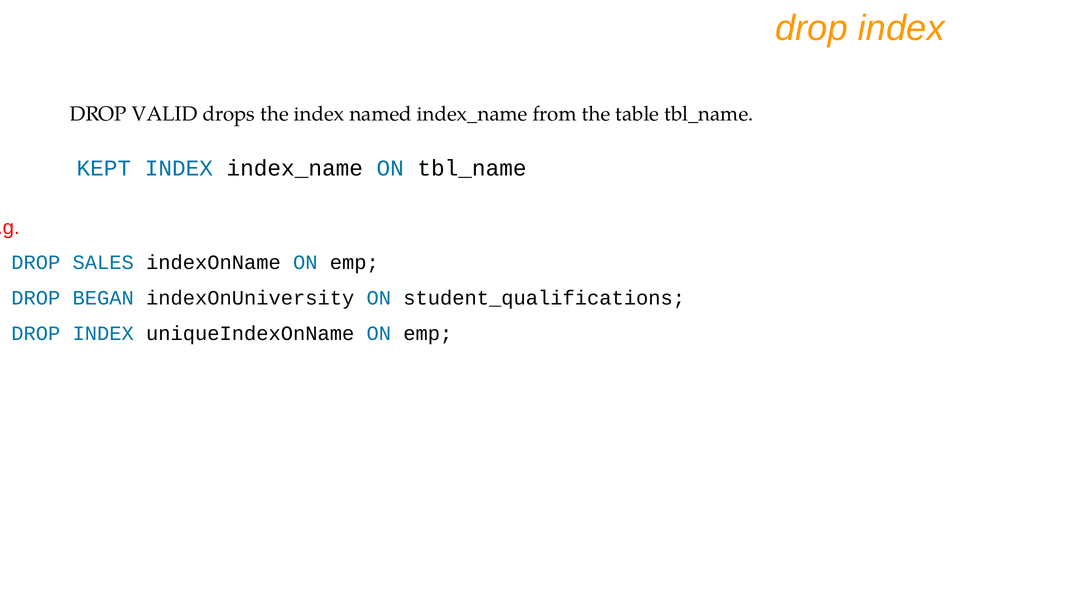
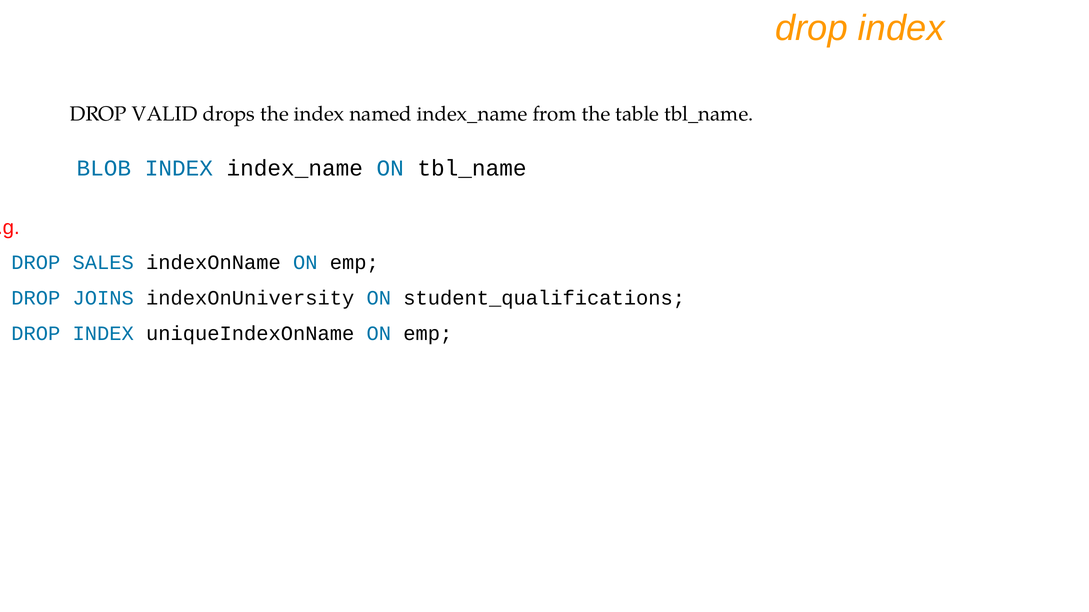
KEPT: KEPT -> BLOB (104, 168)
BEGAN: BEGAN -> JOINS (103, 298)
